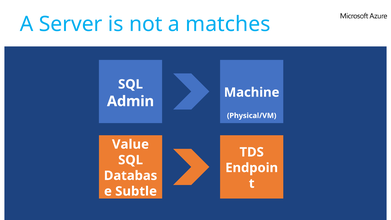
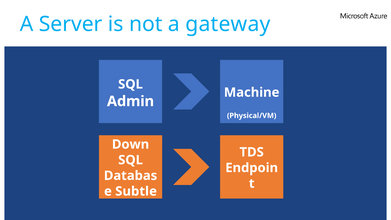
matches: matches -> gateway (228, 24)
Value: Value -> Down (131, 144)
